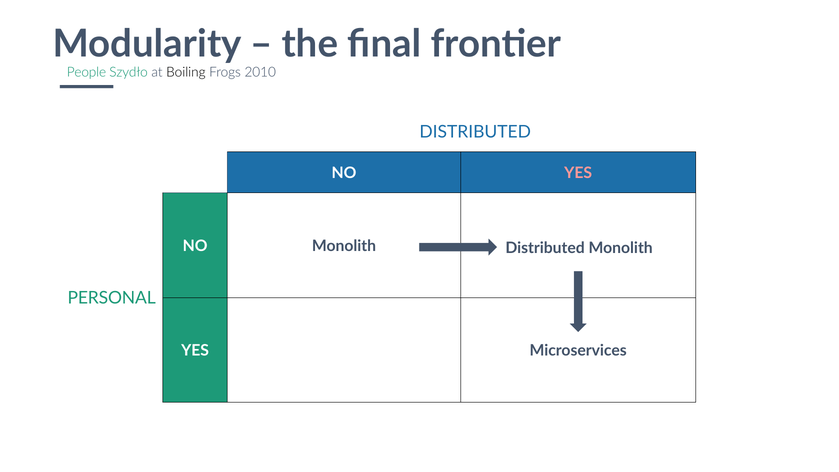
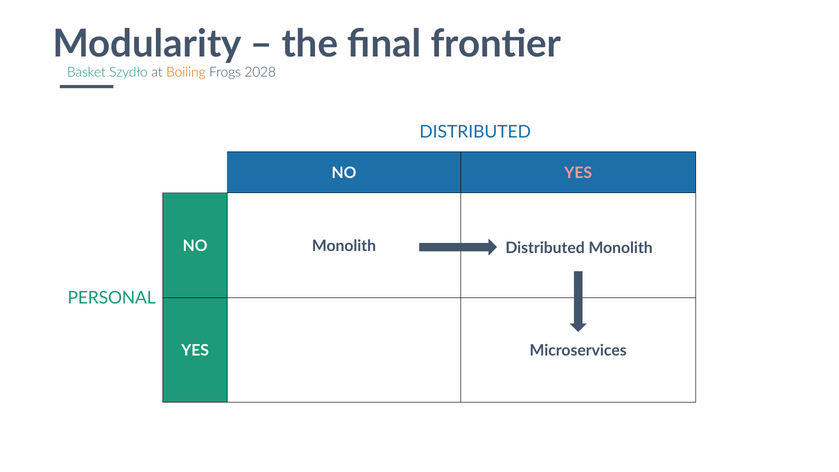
People: People -> Basket (86, 72)
Boiling colour: black -> orange (186, 72)
2010: 2010 -> 2028 (260, 72)
